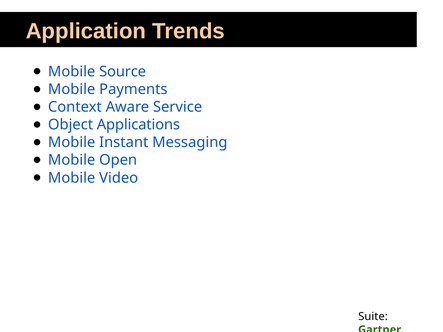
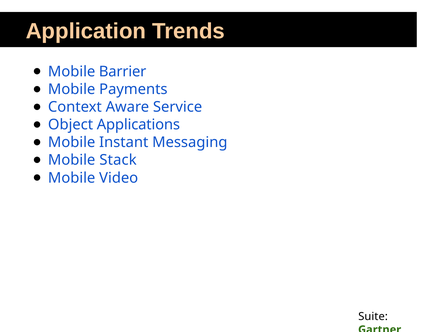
Source: Source -> Barrier (123, 72)
Open: Open -> Stack (118, 160)
